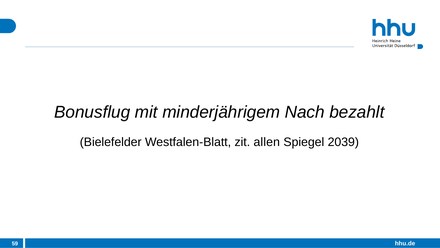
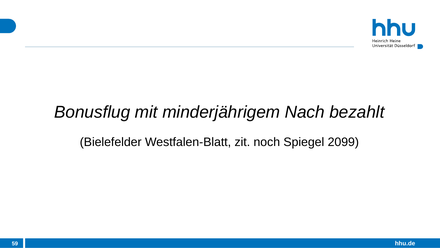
allen: allen -> noch (267, 142)
2039: 2039 -> 2099 (343, 142)
